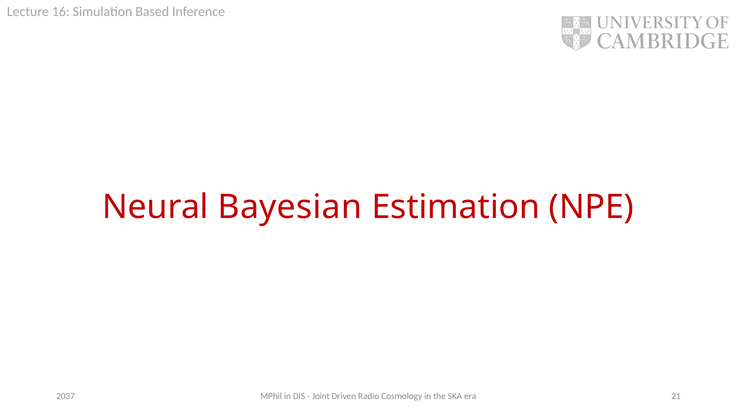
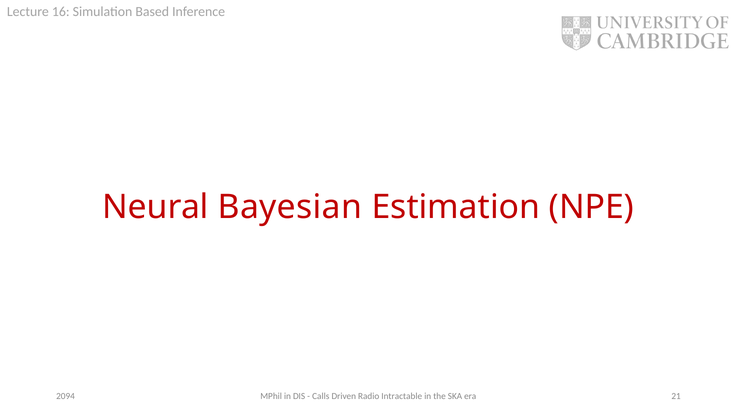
Joint: Joint -> Calls (321, 396)
Cosmology: Cosmology -> Intractable (402, 396)
2037: 2037 -> 2094 (66, 396)
